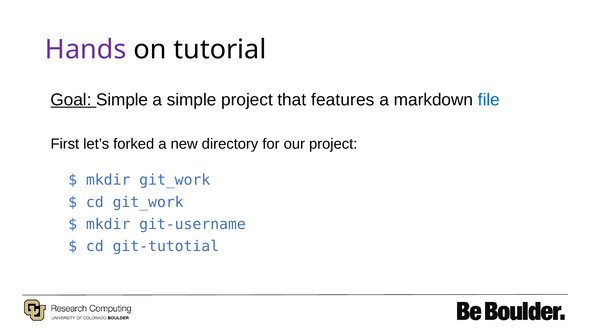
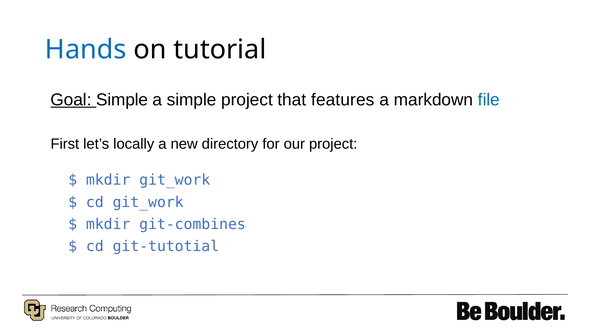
Hands colour: purple -> blue (86, 50)
forked: forked -> locally (134, 144)
git-username: git-username -> git-combines (193, 224)
